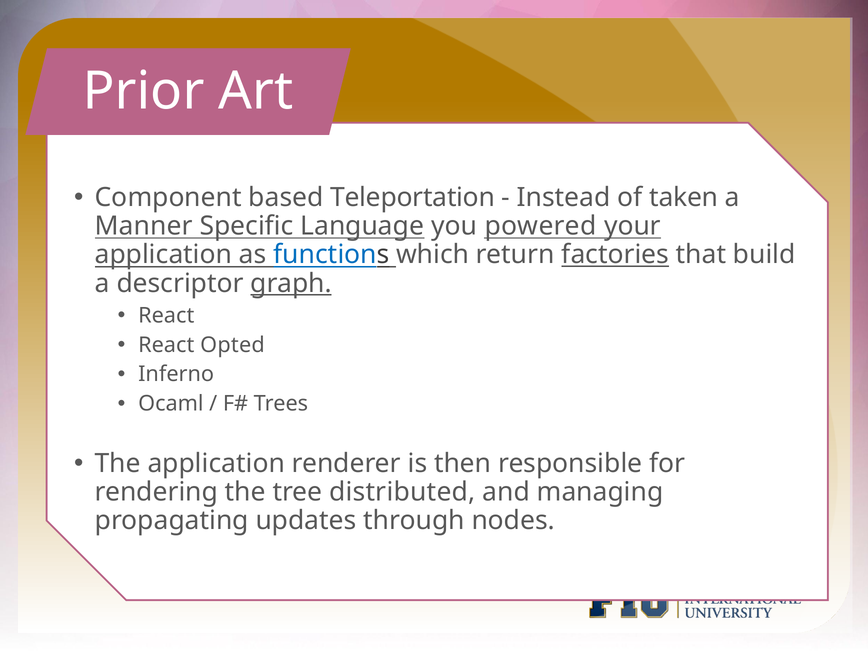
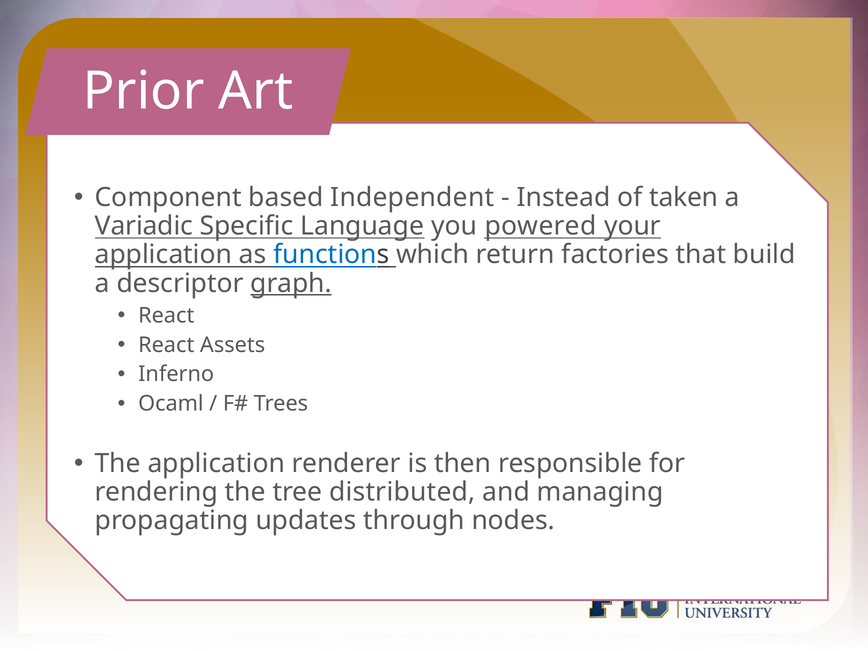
Teleportation: Teleportation -> Independent (412, 197)
Manner: Manner -> Variadic (144, 226)
factories underline: present -> none (615, 255)
Opted: Opted -> Assets (233, 345)
